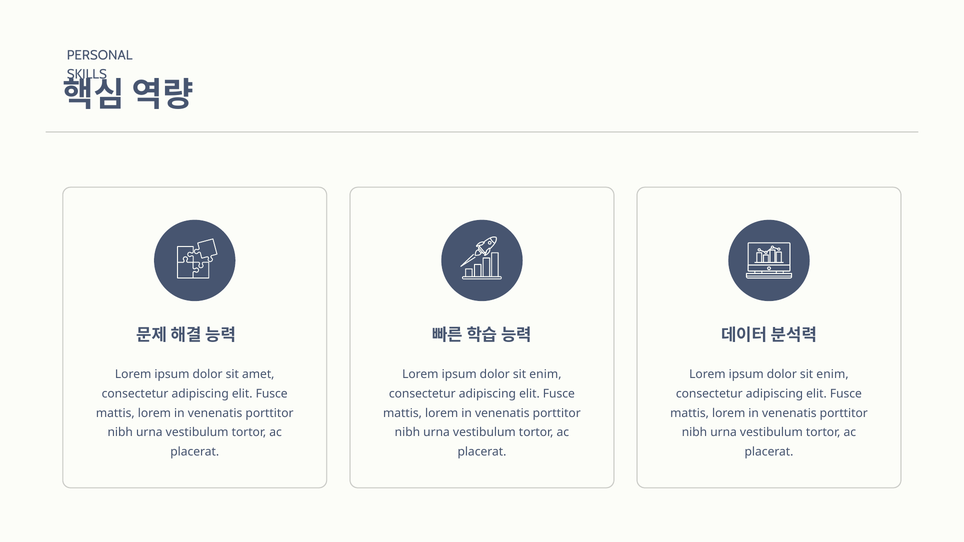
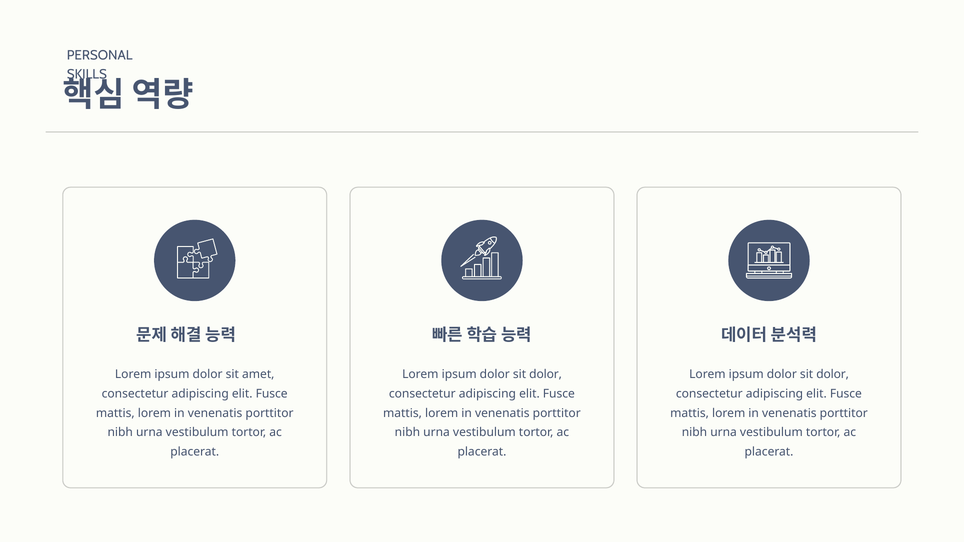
enim: enim -> dolor (546, 375)
enim: enim -> dolor (833, 375)
